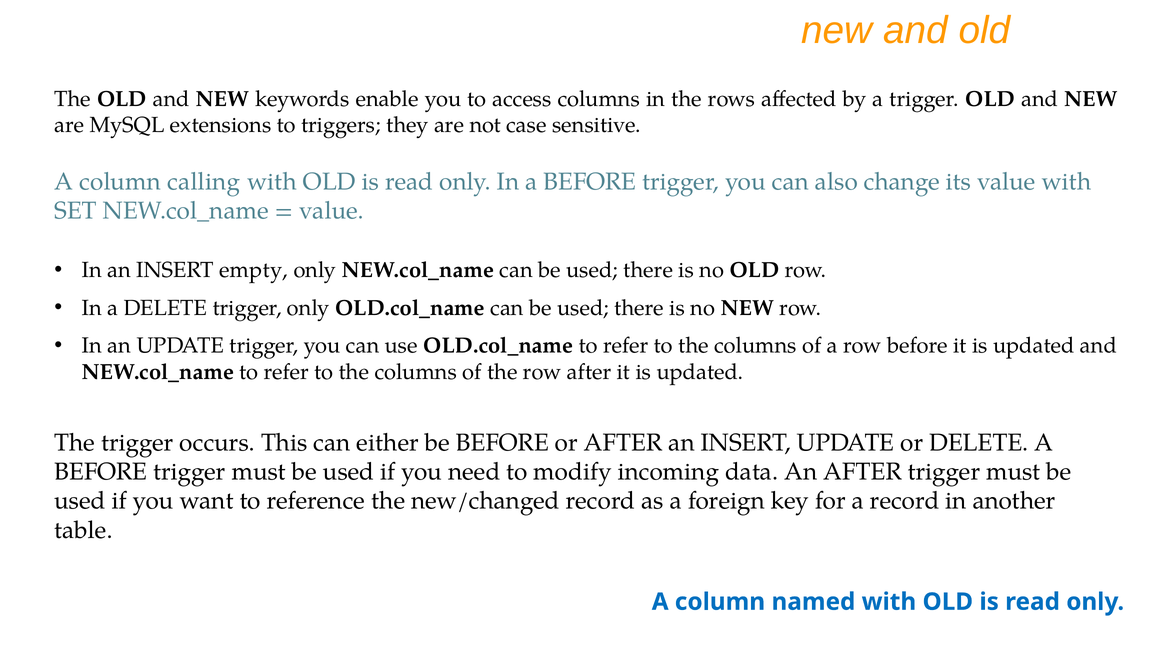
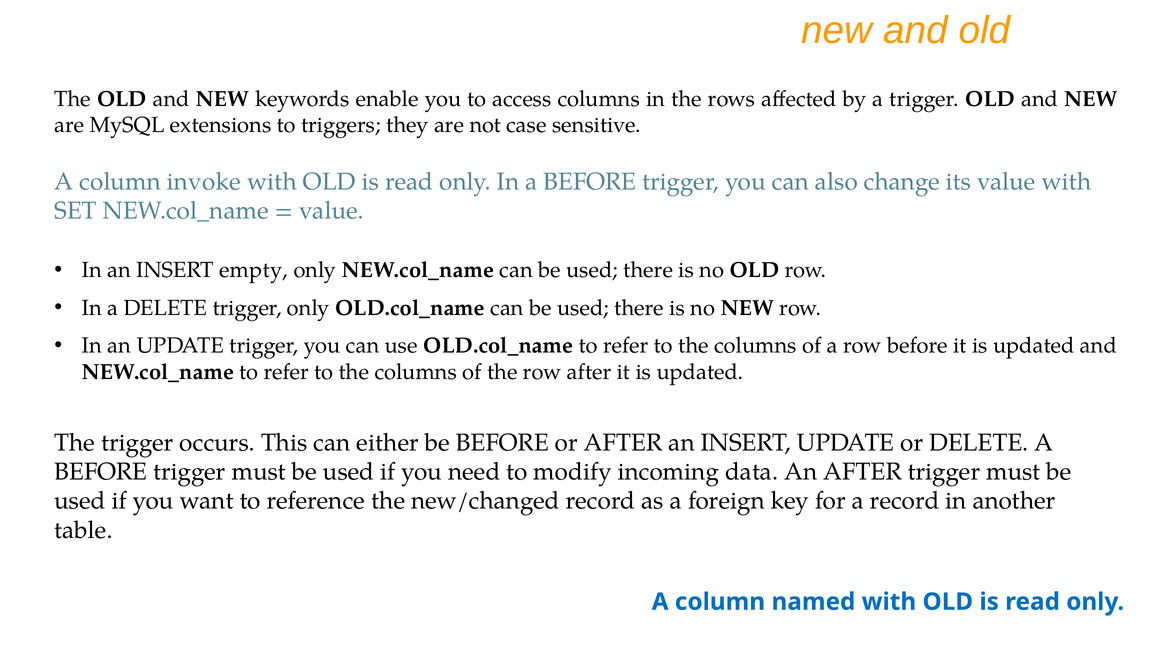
calling: calling -> invoke (204, 182)
